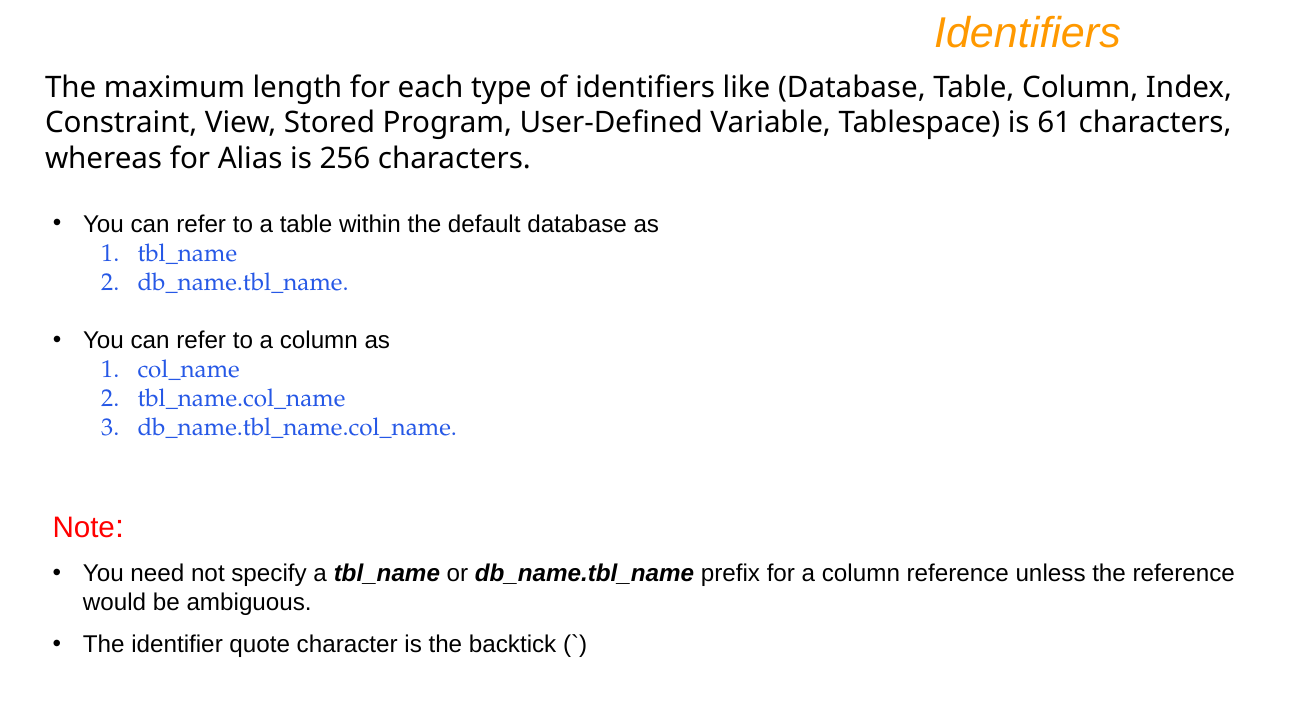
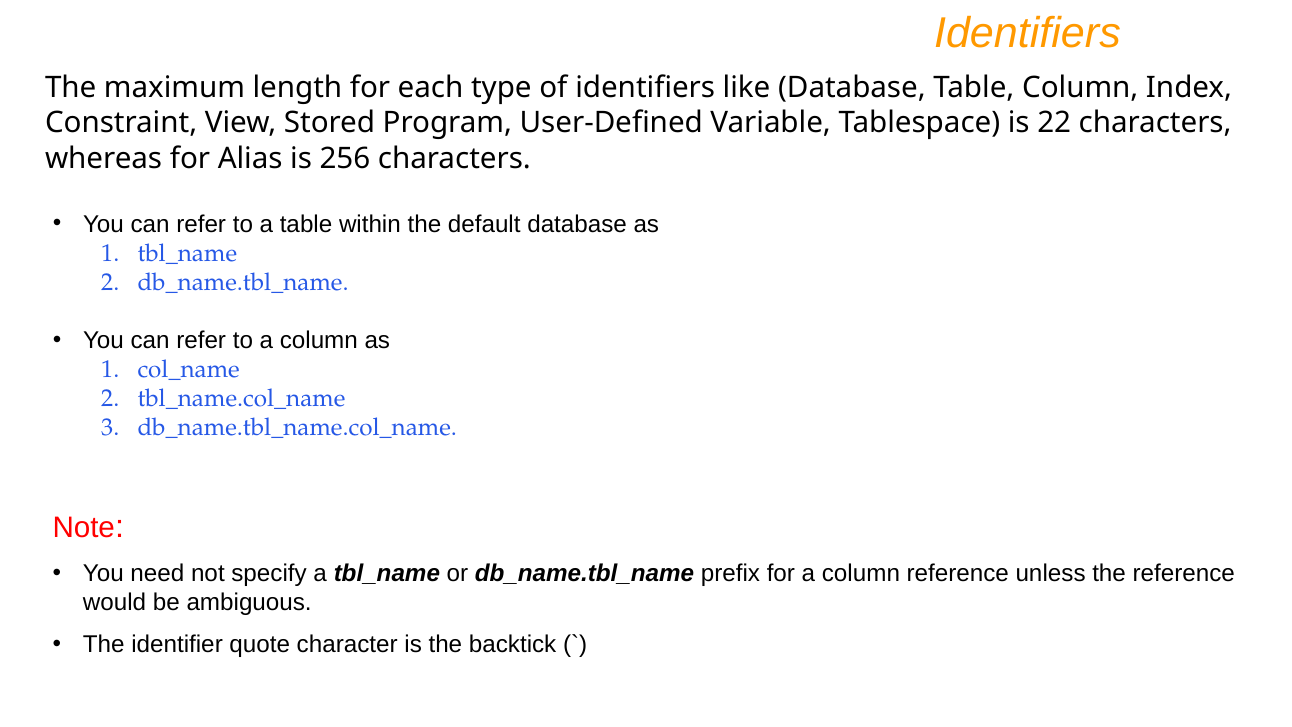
61: 61 -> 22 (1054, 123)
